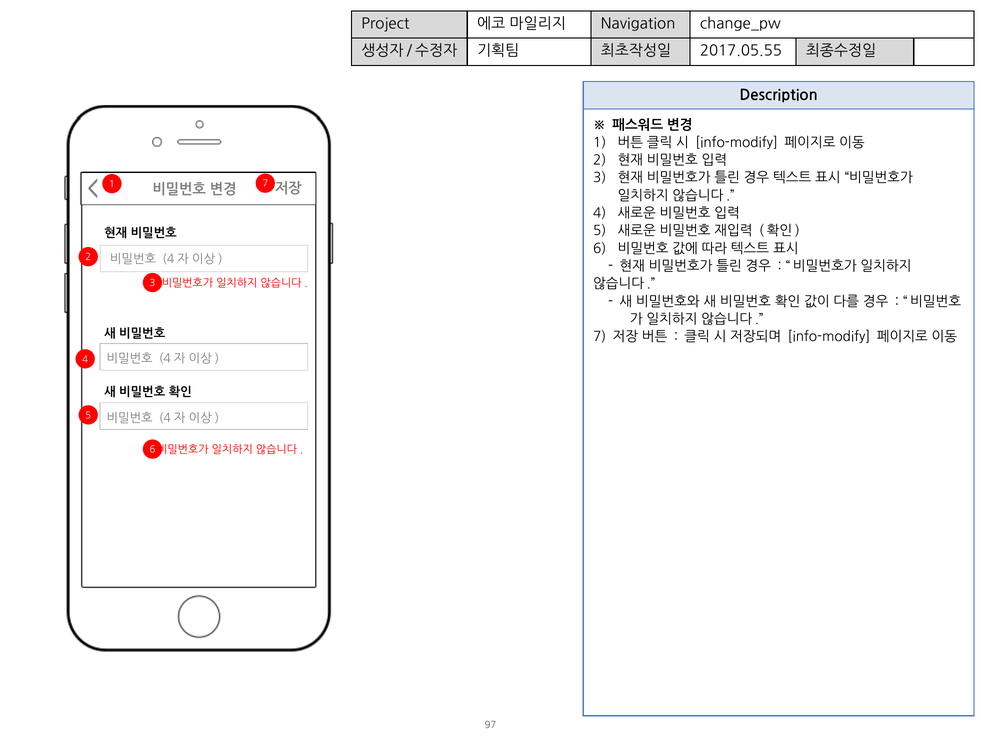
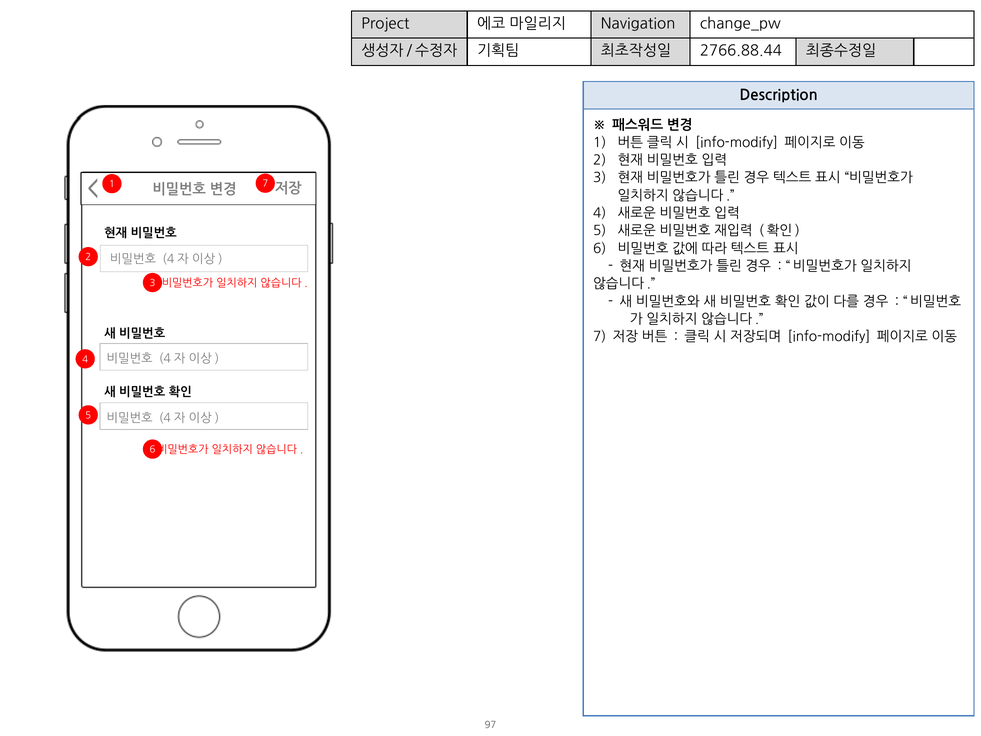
2017.05.55: 2017.05.55 -> 2766.88.44 (741, 51)
